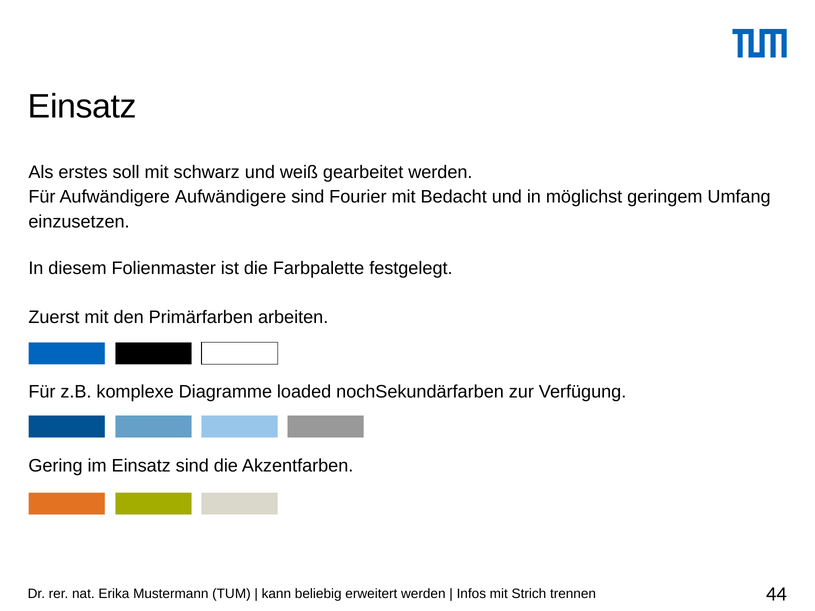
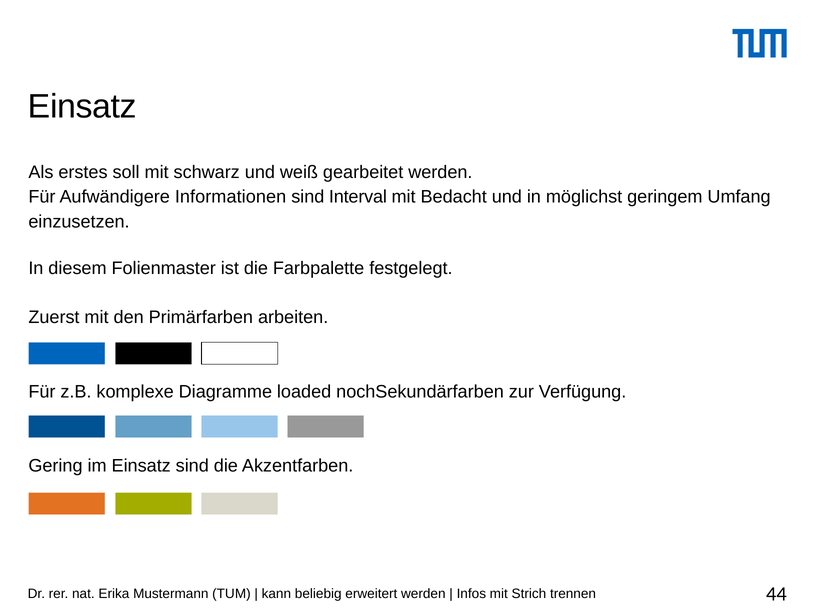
Aufwändigere Aufwändigere: Aufwändigere -> Informationen (231, 197)
Fourier: Fourier -> Interval (358, 197)
